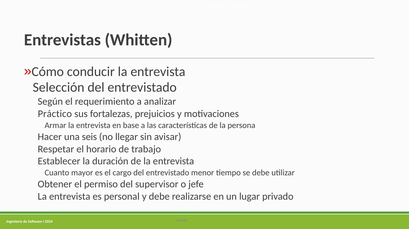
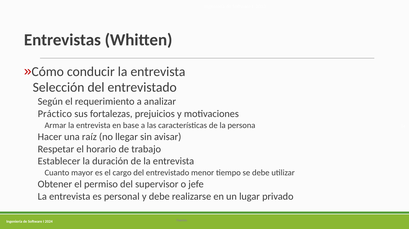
seis: seis -> raíz (89, 137)
